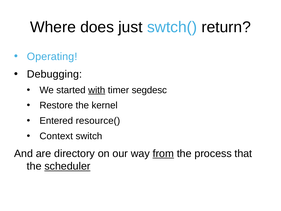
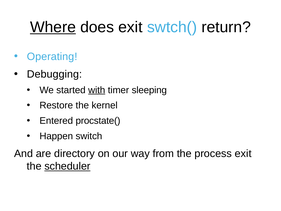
Where underline: none -> present (53, 27)
does just: just -> exit (130, 27)
segdesc: segdesc -> sleeping (149, 90)
resource(: resource( -> procstate( (98, 121)
Context: Context -> Happen (56, 136)
from underline: present -> none (163, 153)
process that: that -> exit (243, 153)
